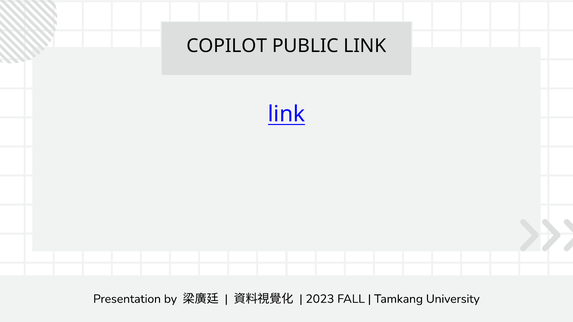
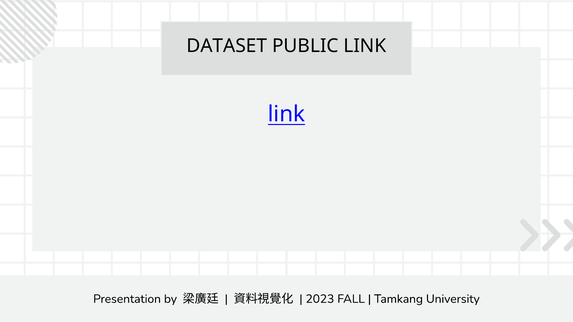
COPILOT: COPILOT -> DATASET (227, 46)
